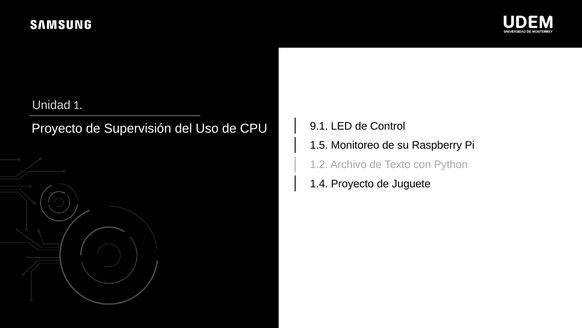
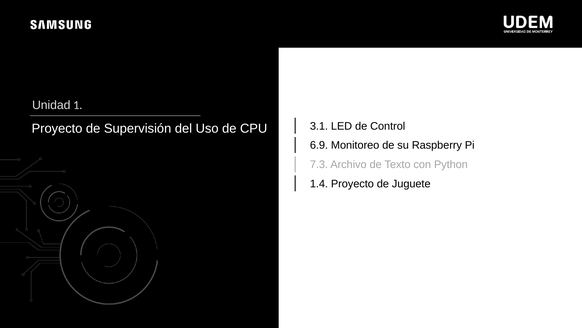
9.1: 9.1 -> 3.1 (319, 126)
1.5: 1.5 -> 6.9 (319, 145)
1.2: 1.2 -> 7.3 (319, 164)
